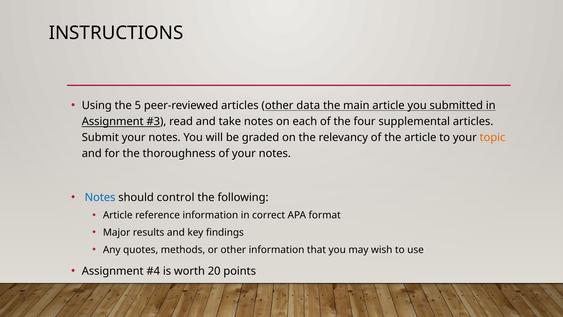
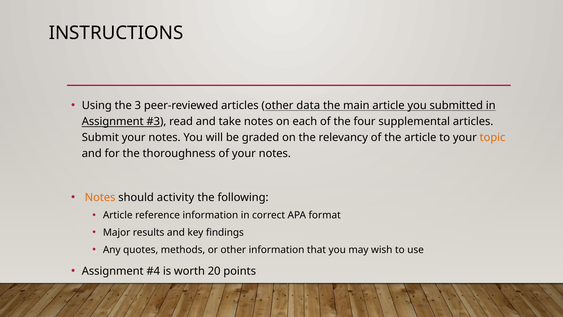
5: 5 -> 3 (138, 105)
Notes colour: blue -> orange (100, 197)
control: control -> activity (176, 197)
